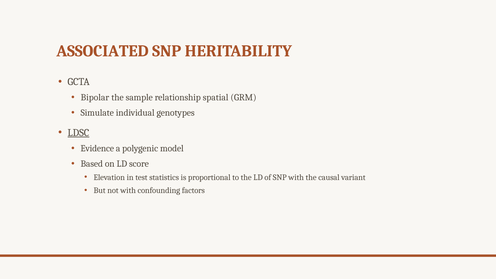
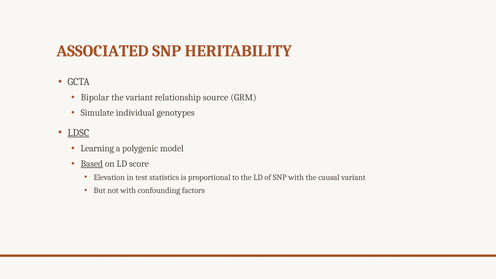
the sample: sample -> variant (139, 98)
spatial: spatial -> source (216, 98)
Evidence: Evidence -> Learning (97, 148)
Based underline: none -> present (92, 164)
